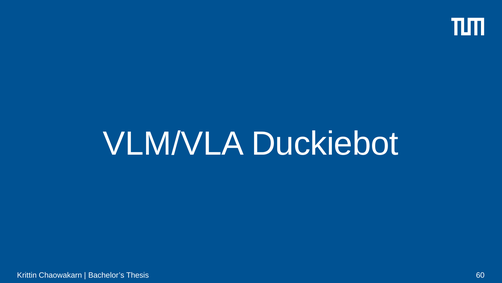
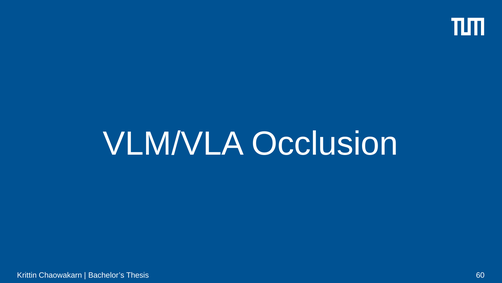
Duckiebot: Duckiebot -> Occlusion (325, 144)
